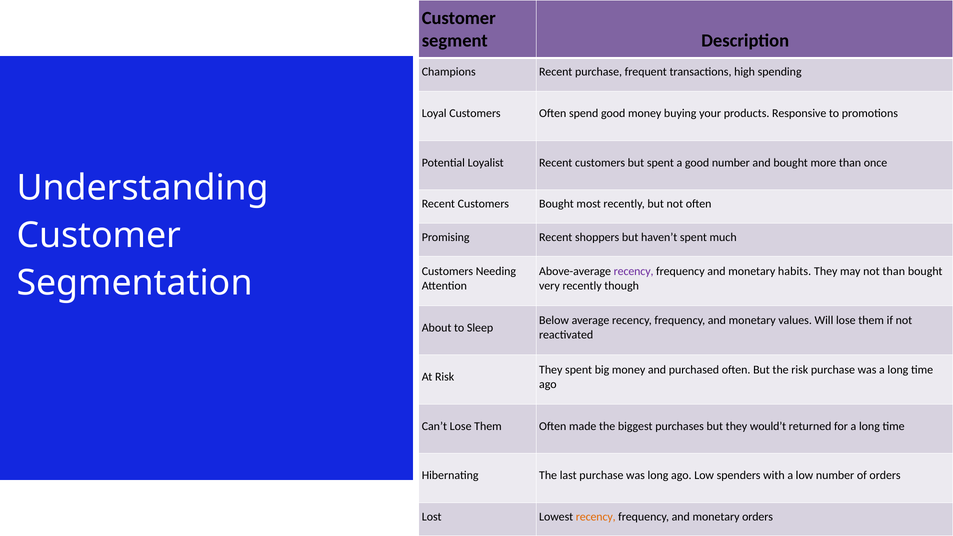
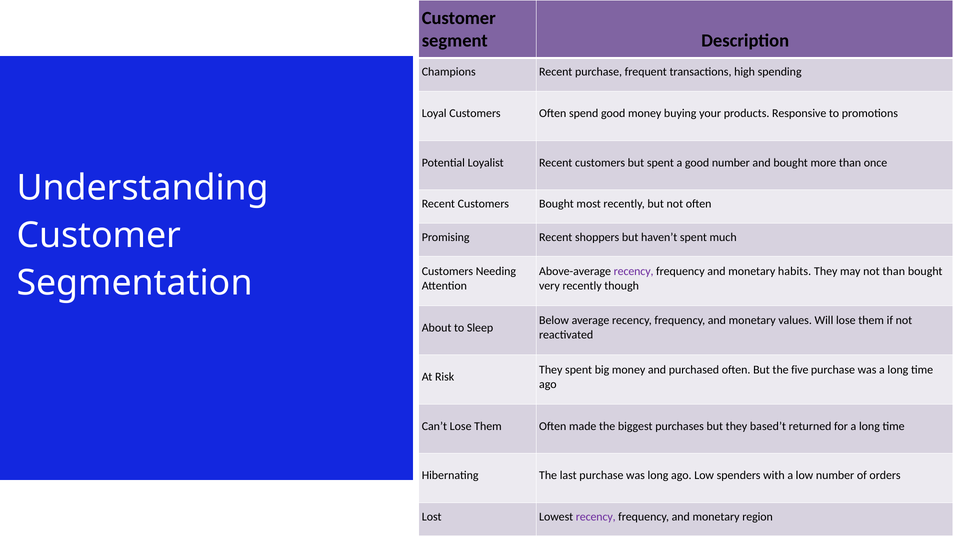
the risk: risk -> five (800, 370)
would’t: would’t -> based’t (768, 426)
recency colour: orange -> purple (596, 517)
monetary orders: orders -> region (758, 517)
